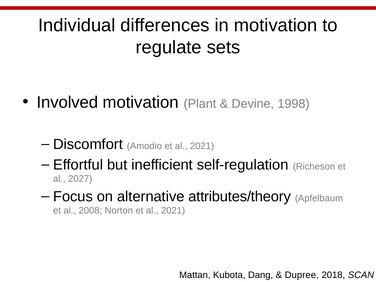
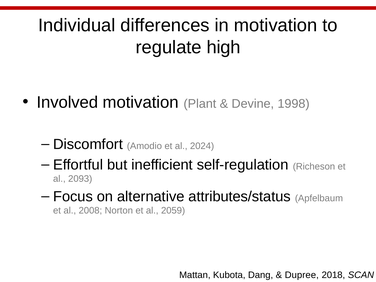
sets: sets -> high (224, 47)
Amodio et al 2021: 2021 -> 2024 (202, 146)
2027: 2027 -> 2093 (80, 179)
attributes/theory: attributes/theory -> attributes/status (240, 196)
Norton et al 2021: 2021 -> 2059 (173, 211)
